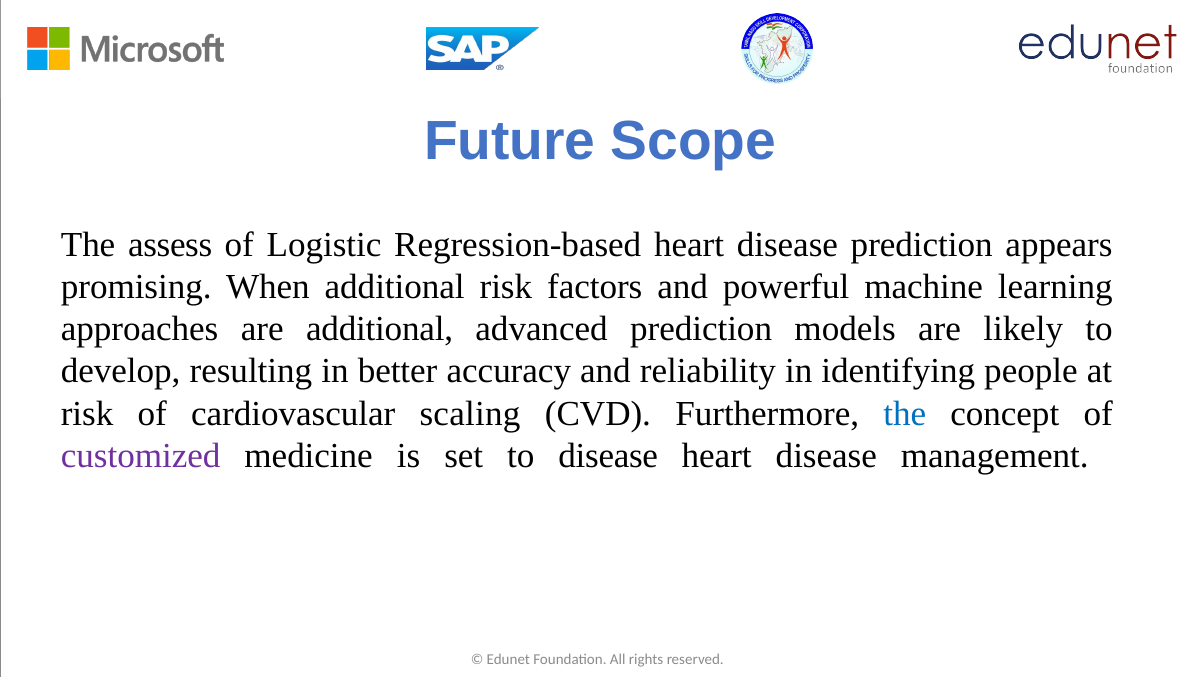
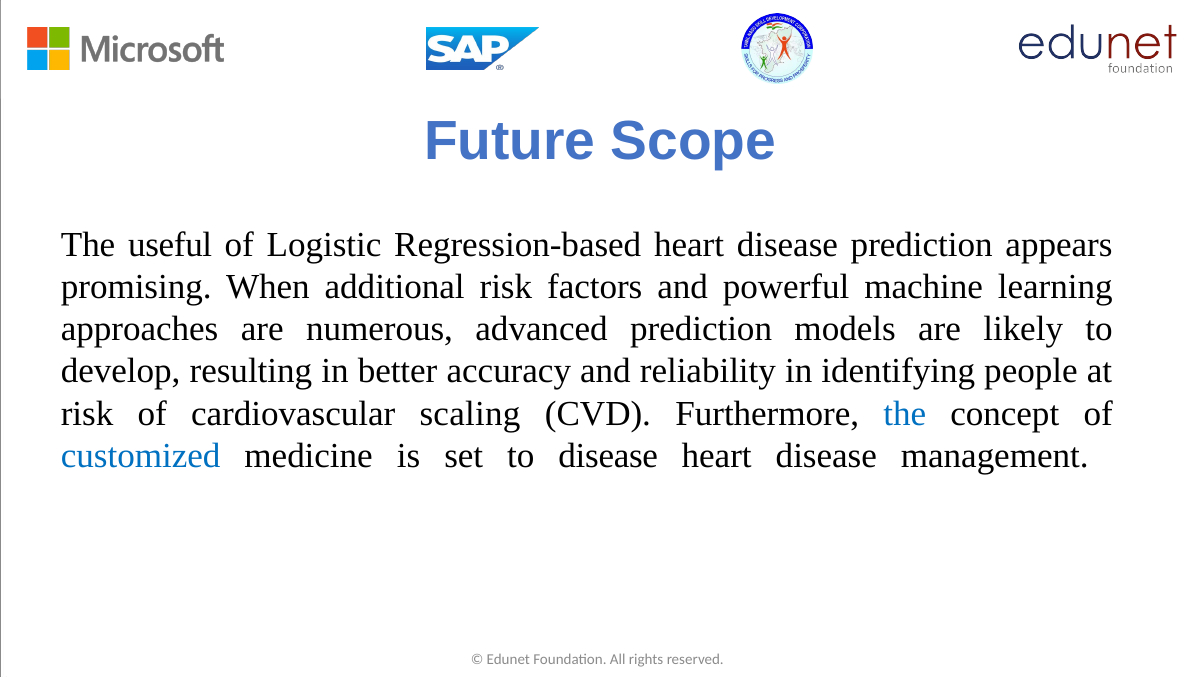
assess: assess -> useful (170, 245)
are additional: additional -> numerous (380, 329)
customized colour: purple -> blue (141, 456)
